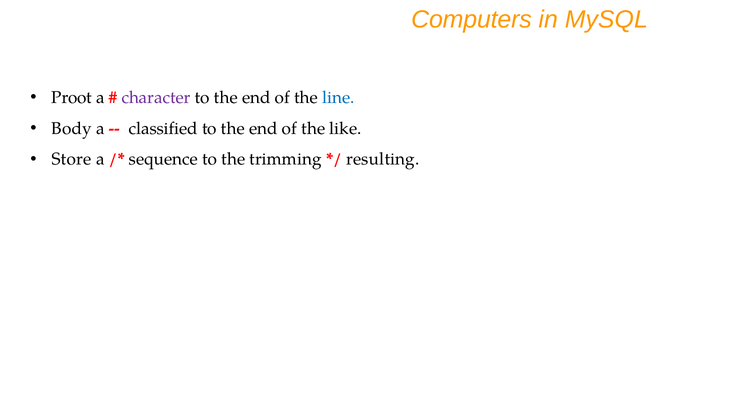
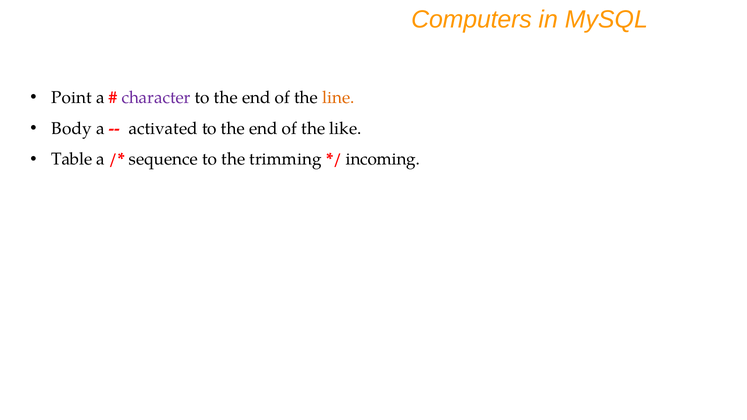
Proot: Proot -> Point (72, 98)
line colour: blue -> orange (339, 98)
classified: classified -> activated (163, 129)
Store: Store -> Table (72, 159)
resulting: resulting -> incoming (383, 159)
